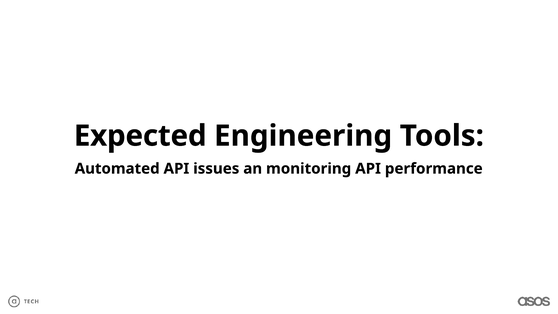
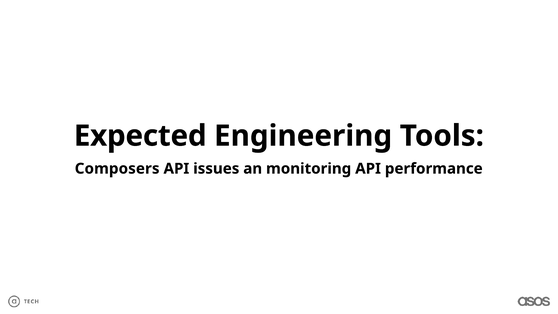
Automated: Automated -> Composers (117, 169)
